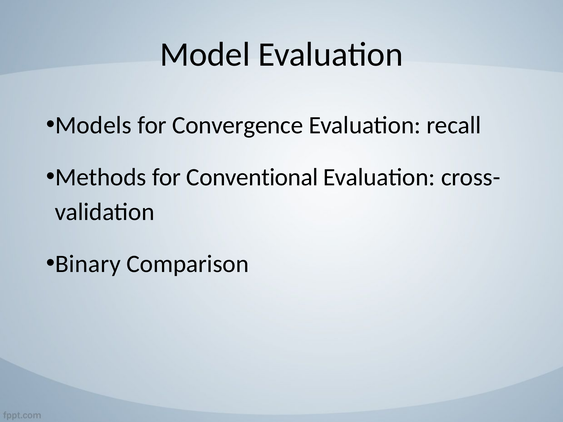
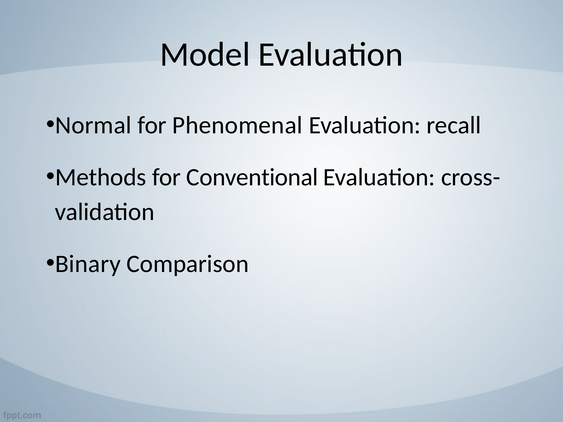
Models: Models -> Normal (93, 125)
Convergence: Convergence -> Phenomenal (237, 125)
